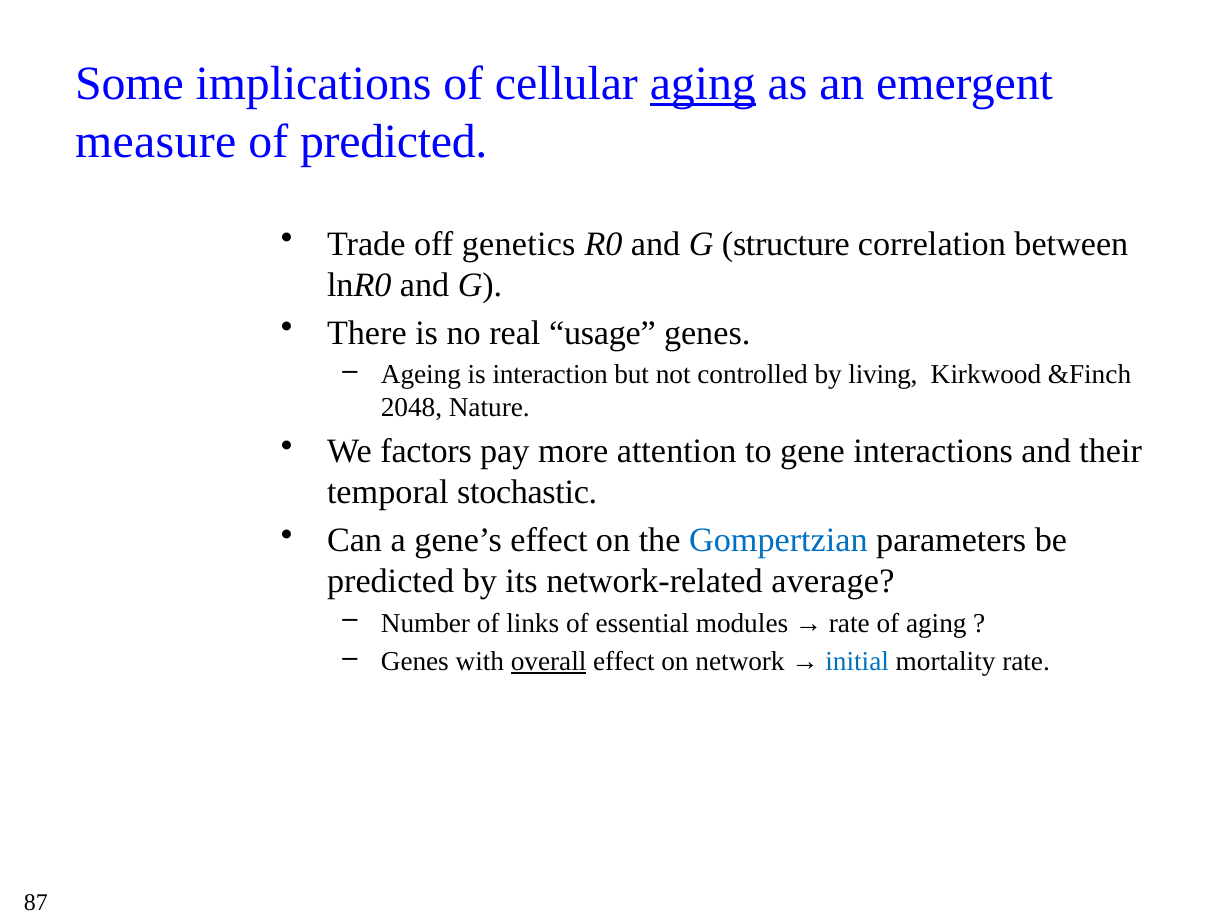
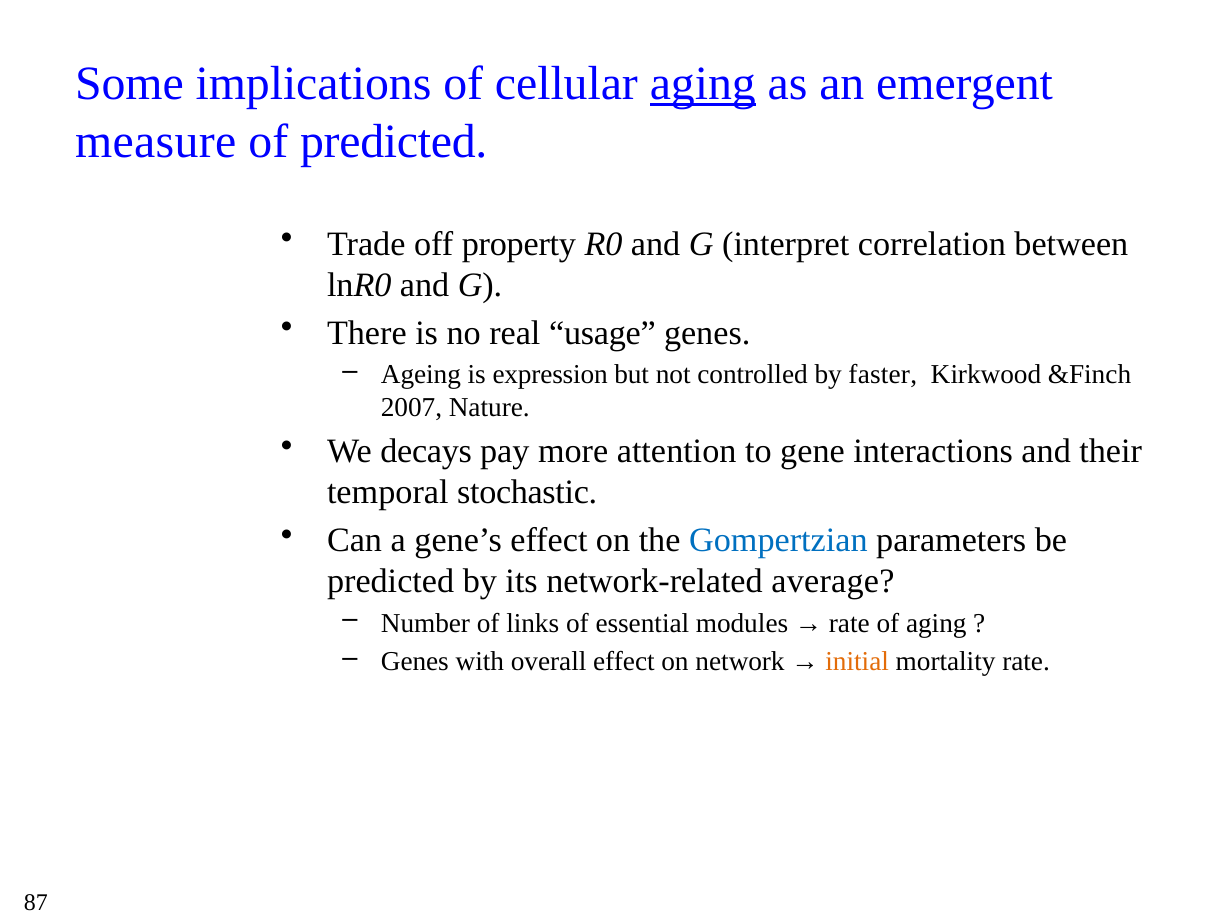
genetics: genetics -> property (519, 244)
structure: structure -> interpret (786, 244)
interaction: interaction -> expression (550, 375)
living: living -> faster (883, 375)
2048: 2048 -> 2007 (412, 408)
factors: factors -> decays (426, 452)
overall underline: present -> none (549, 662)
initial colour: blue -> orange (857, 662)
